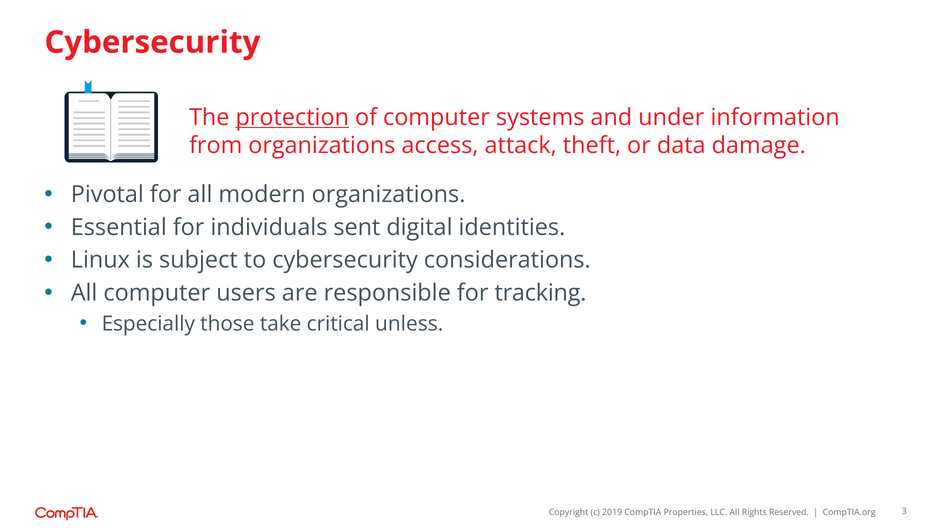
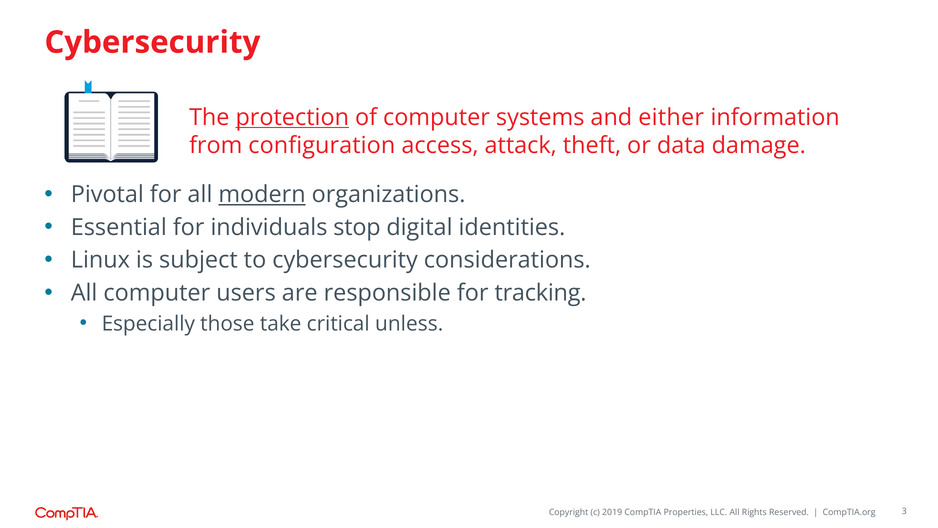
under: under -> either (671, 117)
from organizations: organizations -> configuration (322, 145)
modern underline: none -> present (262, 194)
sent: sent -> stop (357, 227)
